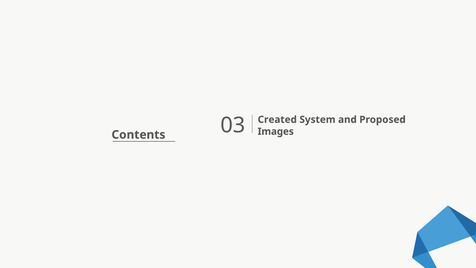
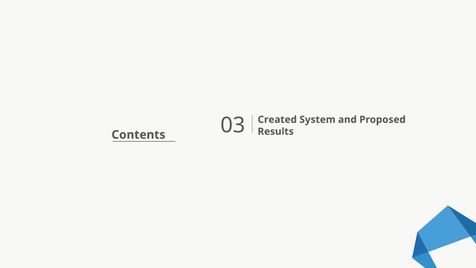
Images: Images -> Results (276, 131)
